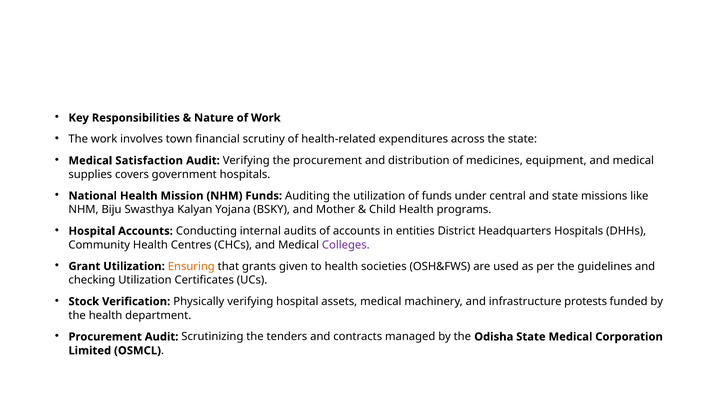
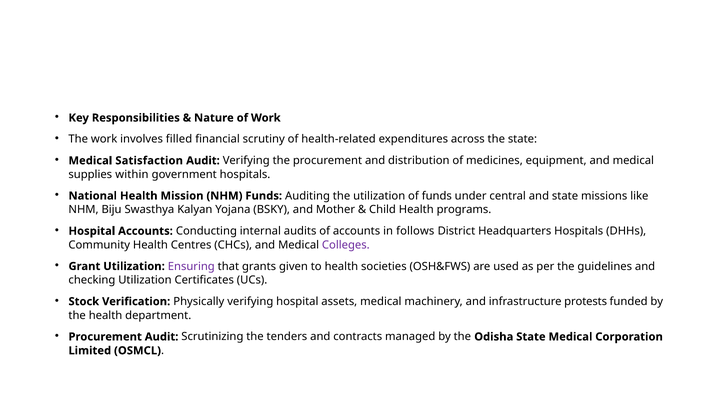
town: town -> filled (179, 139)
covers: covers -> within (132, 175)
entities: entities -> follows (415, 231)
Ensuring colour: orange -> purple (191, 267)
